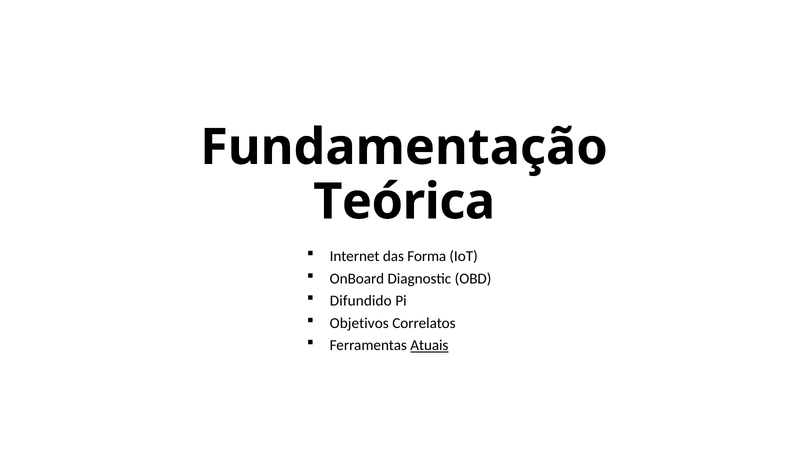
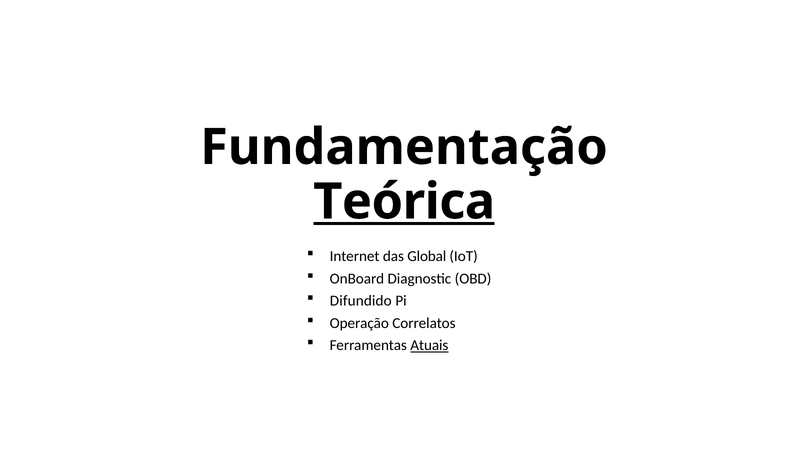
Teórica underline: none -> present (404, 202)
Forma: Forma -> Global (427, 257)
Objetivos: Objetivos -> Operação (359, 324)
